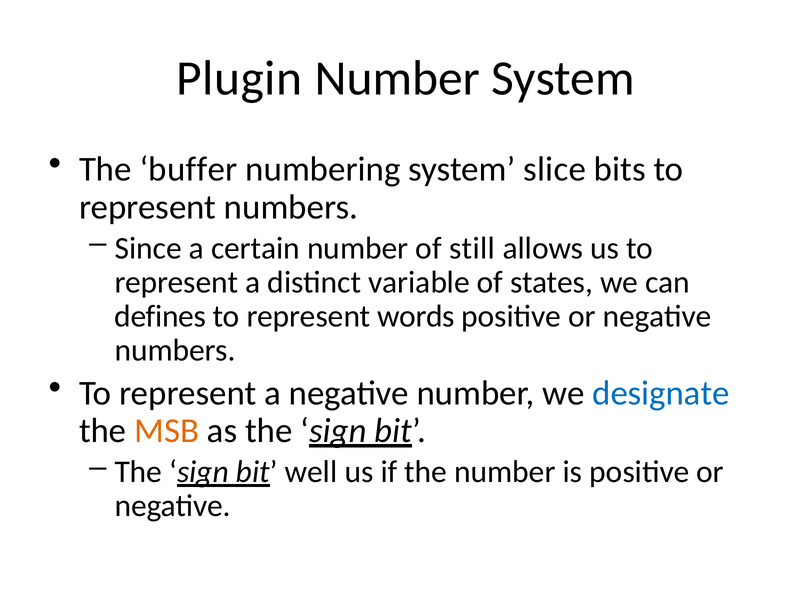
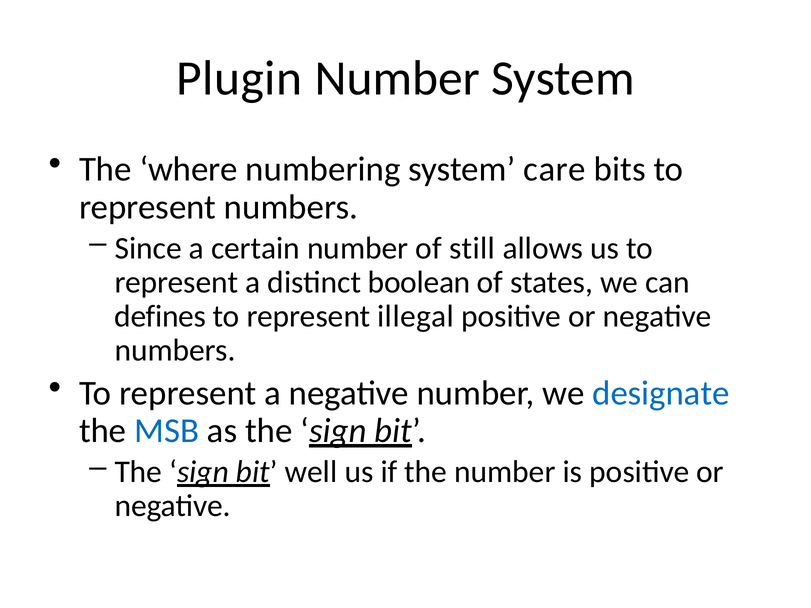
buffer: buffer -> where (189, 169)
slice: slice -> care (555, 169)
variable: variable -> boolean (419, 282)
words: words -> illegal (416, 316)
MSB colour: orange -> blue (167, 431)
